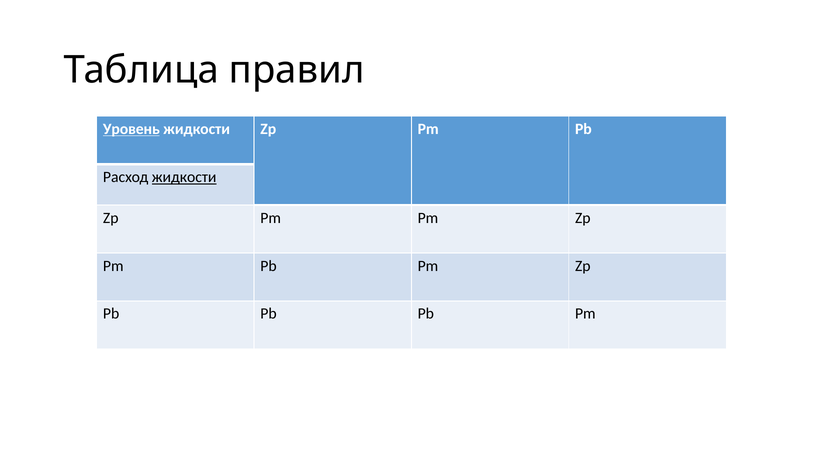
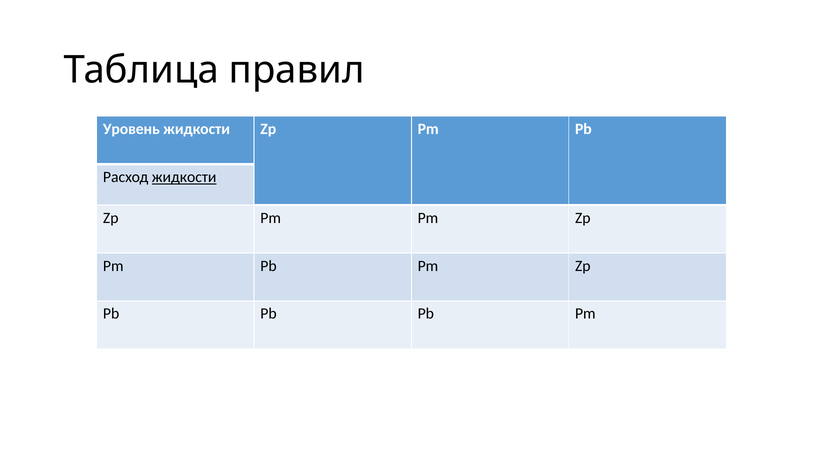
Уровень underline: present -> none (131, 129)
